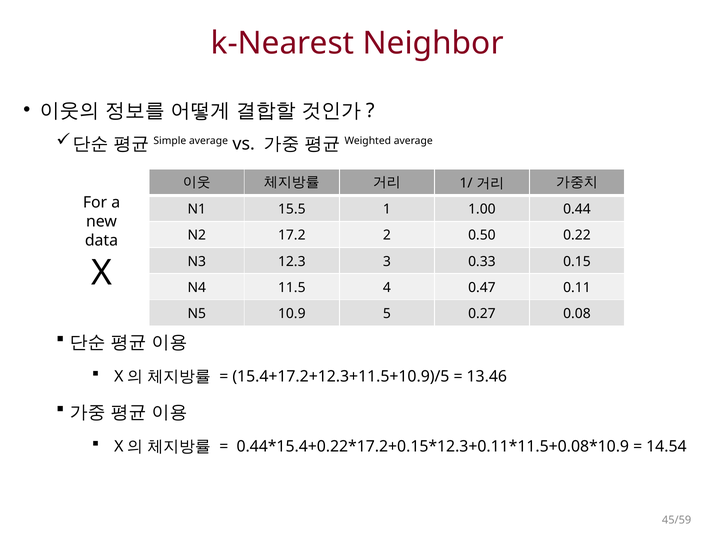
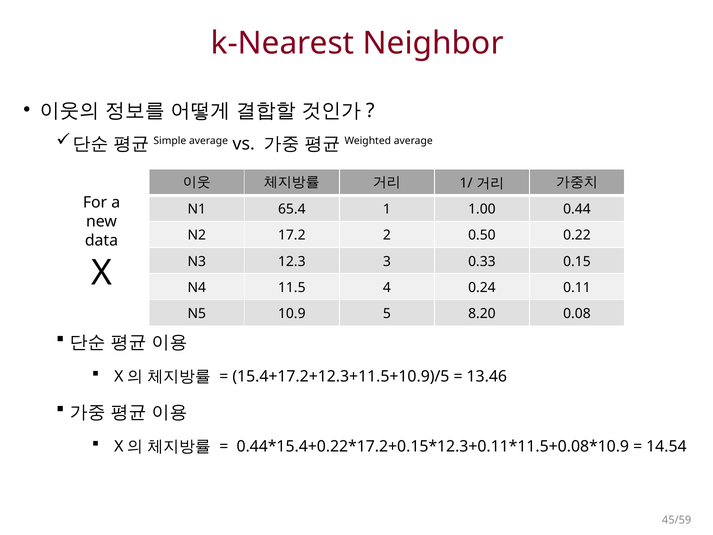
15.5: 15.5 -> 65.4 (292, 209)
0.47: 0.47 -> 0.24 (482, 287)
0.27: 0.27 -> 8.20 (482, 313)
